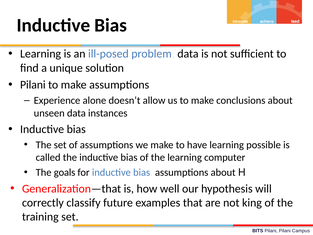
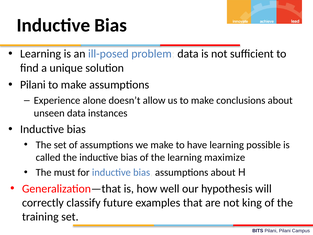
computer: computer -> maximize (225, 157)
goals: goals -> must (65, 172)
